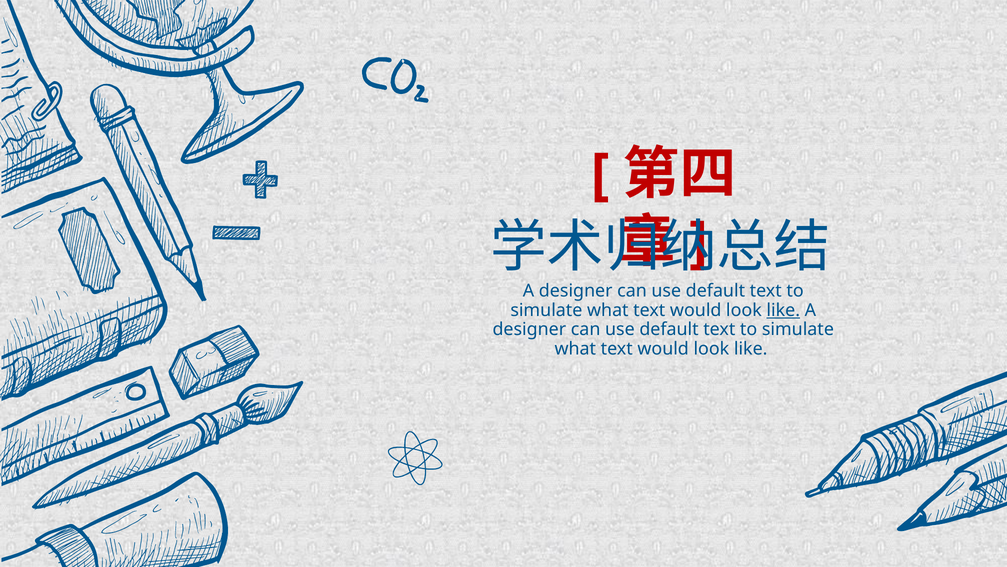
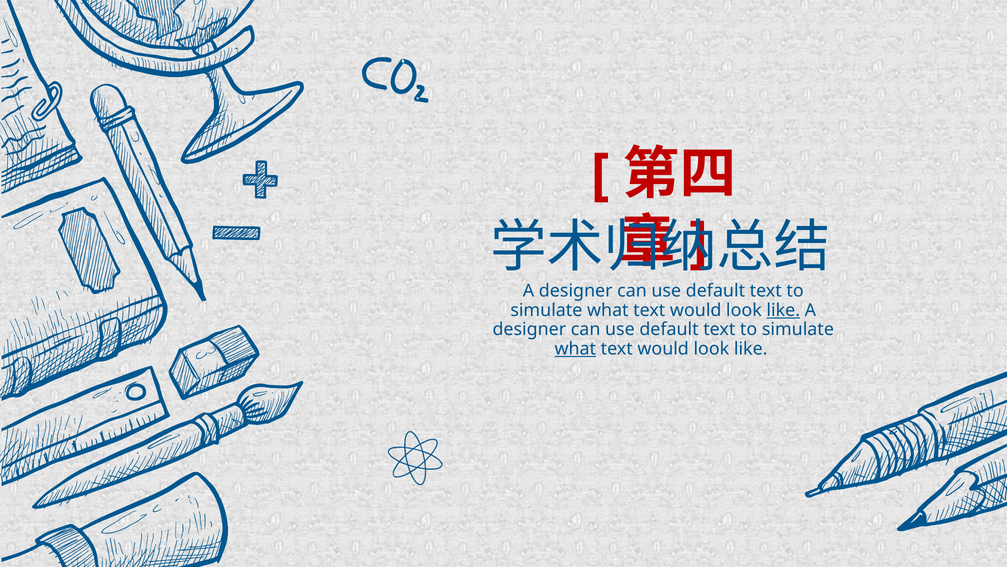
what underline: none -> present (575, 348)
